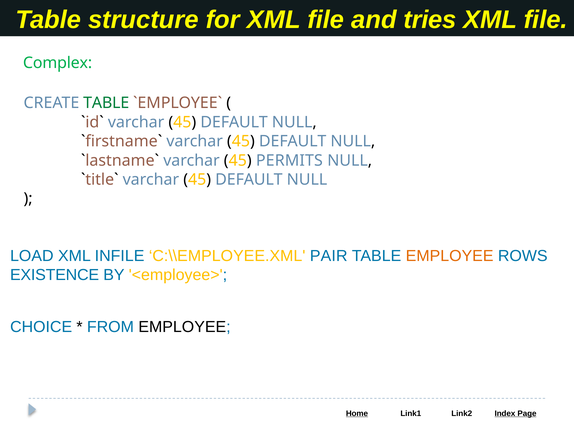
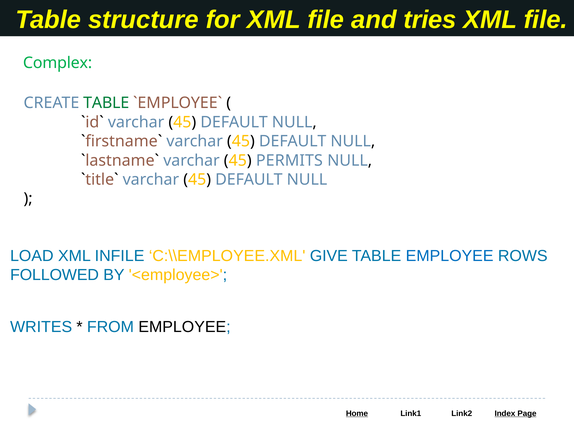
PAIR: PAIR -> GIVE (329, 256)
EMPLOYEE colour: orange -> blue (450, 256)
EXISTENCE: EXISTENCE -> FOLLOWED (55, 275)
CHOICE: CHOICE -> WRITES (41, 327)
